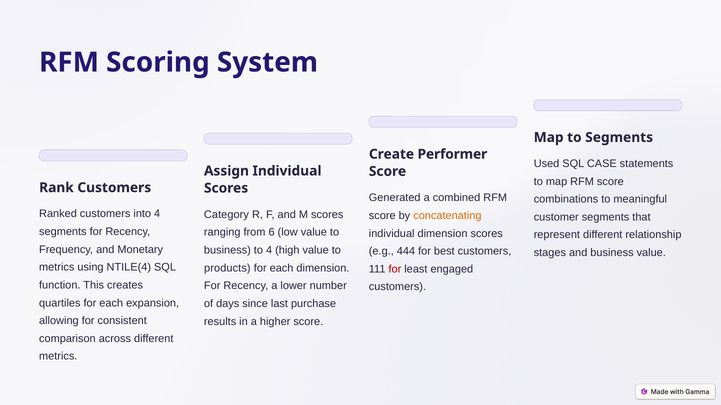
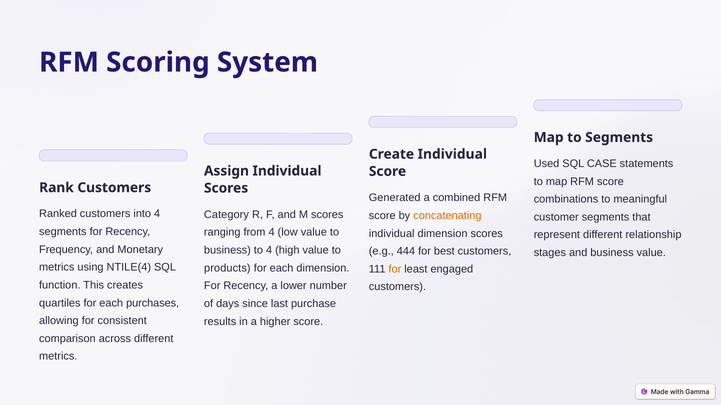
Create Performer: Performer -> Individual (452, 154)
from 6: 6 -> 4 (272, 233)
for colour: red -> orange (395, 269)
expansion: expansion -> purchases (153, 303)
